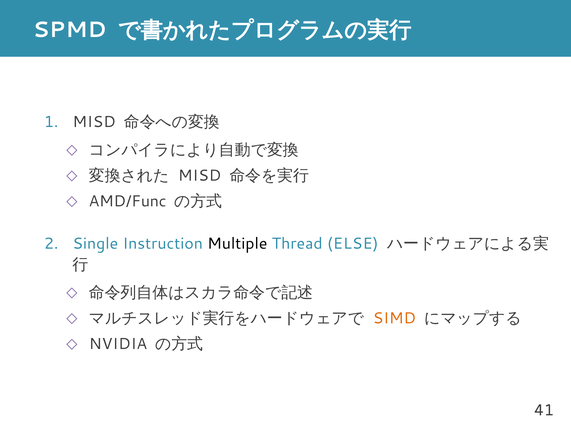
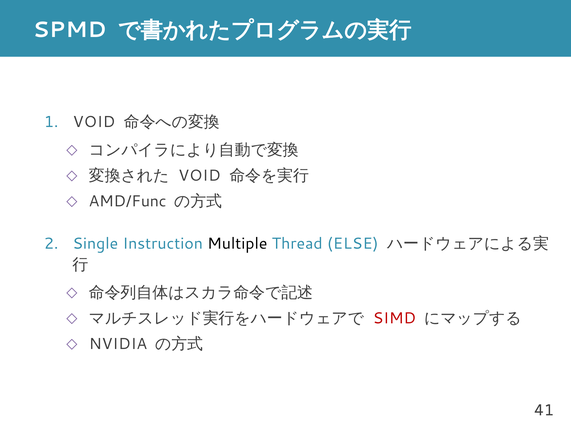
MISD: MISD -> VOID (94, 122)
MISD: MISD -> VOID (200, 176)
SIMD colour: orange -> red (394, 318)
